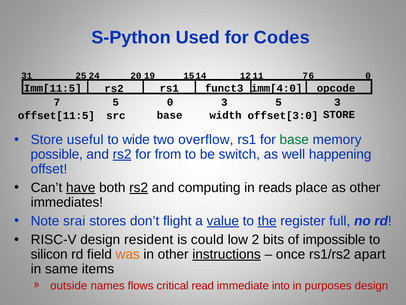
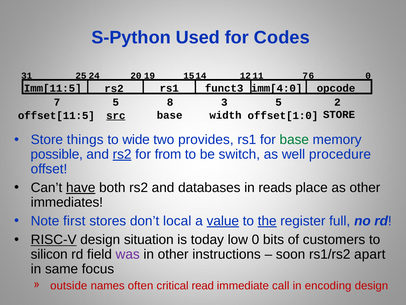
5 0: 0 -> 8 (170, 102)
3 3: 3 -> 2 (337, 102)
src underline: none -> present (116, 115)
offset[3:0: offset[3:0 -> offset[1:0 (283, 116)
useful: useful -> things (85, 140)
overflow: overflow -> provides (206, 140)
happening: happening -> procedure (340, 154)
rs2 underline: present -> none (139, 187)
computing: computing -> databases (209, 187)
srai: srai -> first (74, 221)
flight: flight -> local (177, 221)
RISC-V underline: none -> present (54, 239)
resident: resident -> situation (149, 239)
could: could -> today (207, 239)
low 2: 2 -> 0 (255, 239)
impossible: impossible -> customers (334, 239)
was colour: orange -> purple (128, 254)
instructions underline: present -> none (227, 254)
once: once -> soon (291, 254)
items: items -> focus (98, 269)
flows: flows -> often (141, 285)
into: into -> call (281, 285)
purposes: purposes -> encoding (328, 285)
